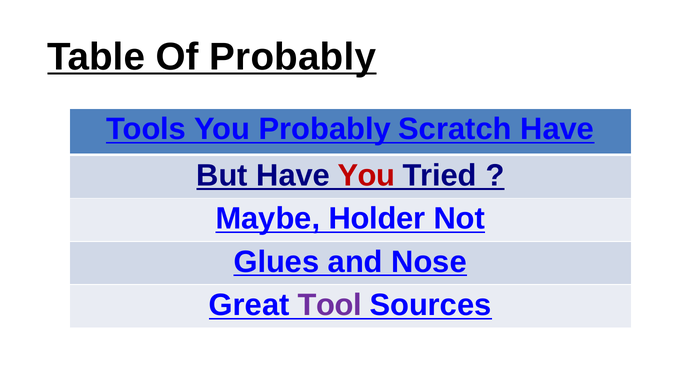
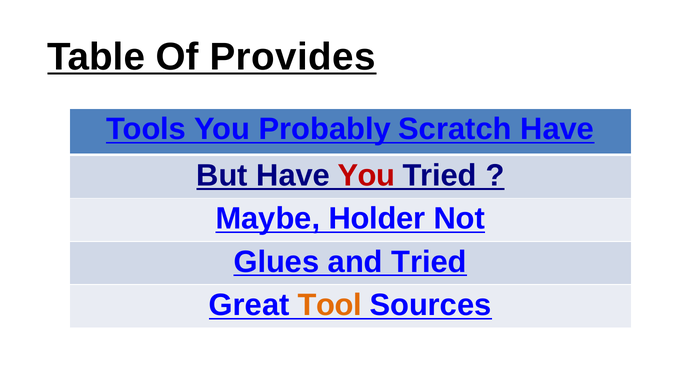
Of Probably: Probably -> Provides (293, 57)
and Nose: Nose -> Tried (429, 262)
Tool colour: purple -> orange (330, 305)
